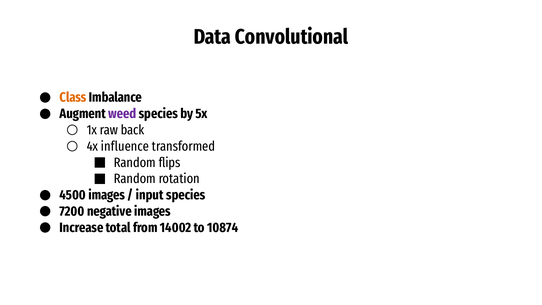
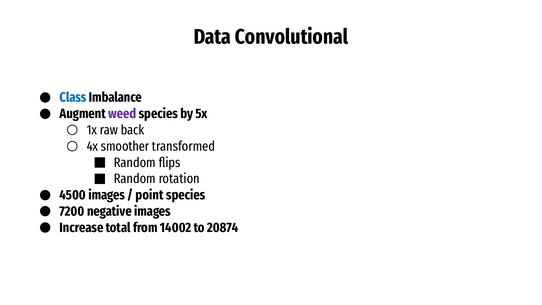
Class colour: orange -> blue (73, 97)
influence: influence -> smoother (125, 146)
input: input -> point (150, 195)
10874: 10874 -> 20874 (223, 228)
